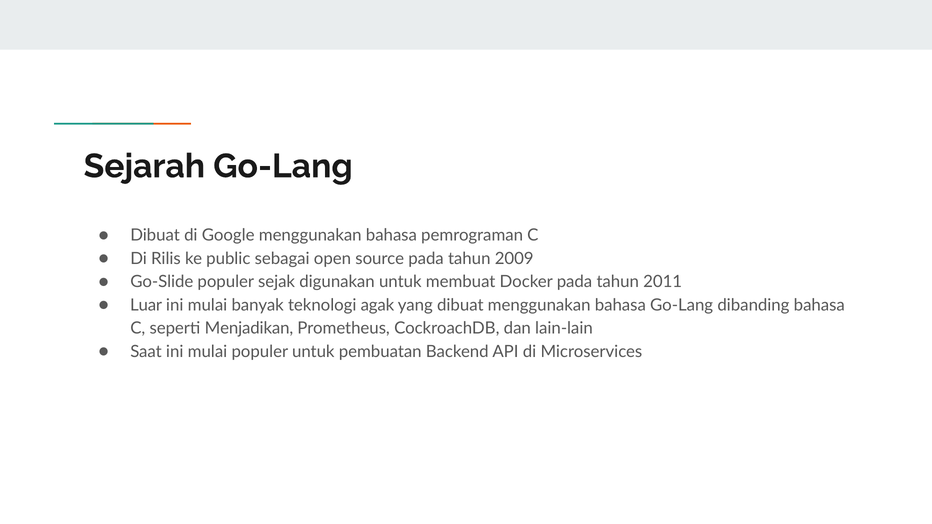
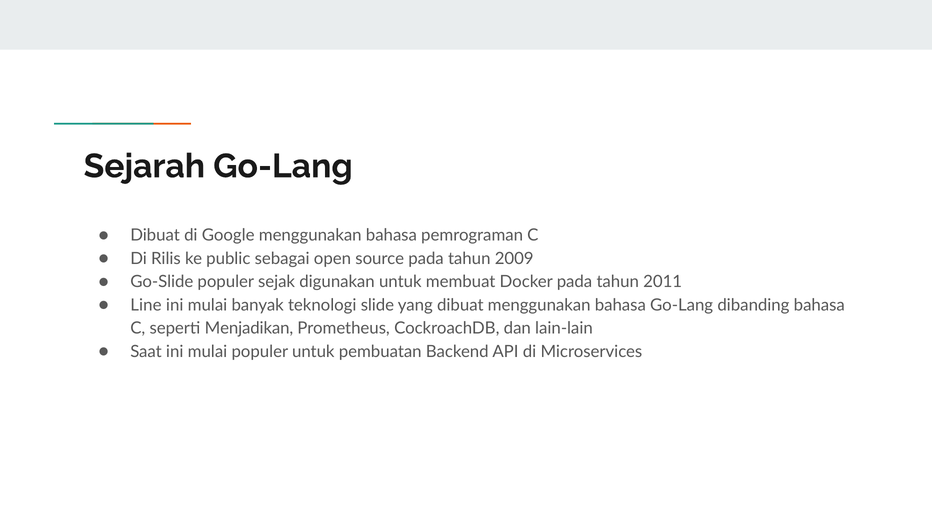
Luar: Luar -> Line (146, 305)
agak: agak -> slide (377, 305)
